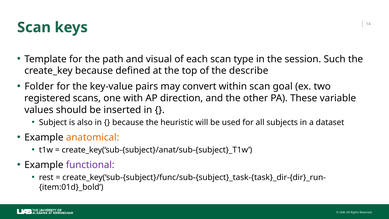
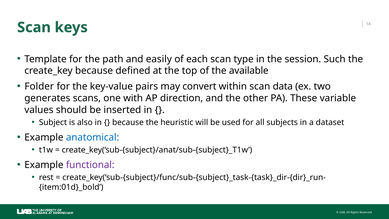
visual: visual -> easily (159, 59)
describe: describe -> available (249, 71)
goal: goal -> data (283, 86)
registered: registered -> generates (47, 98)
anatomical colour: orange -> blue (93, 137)
